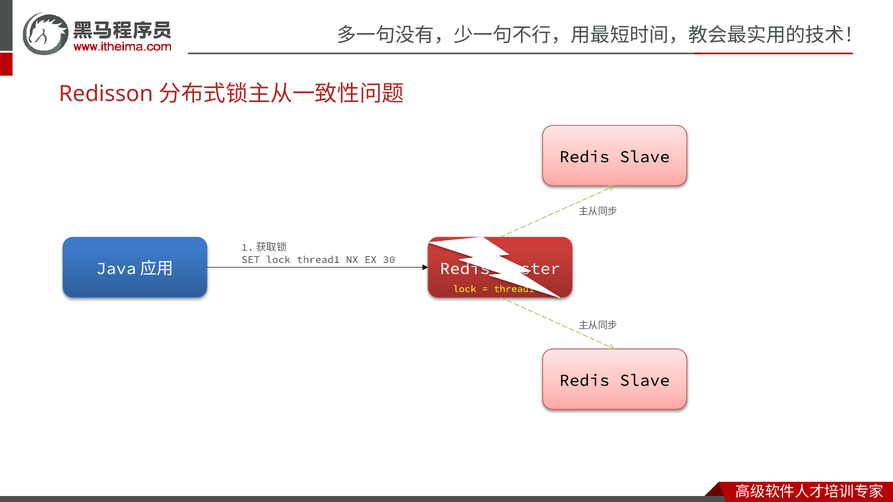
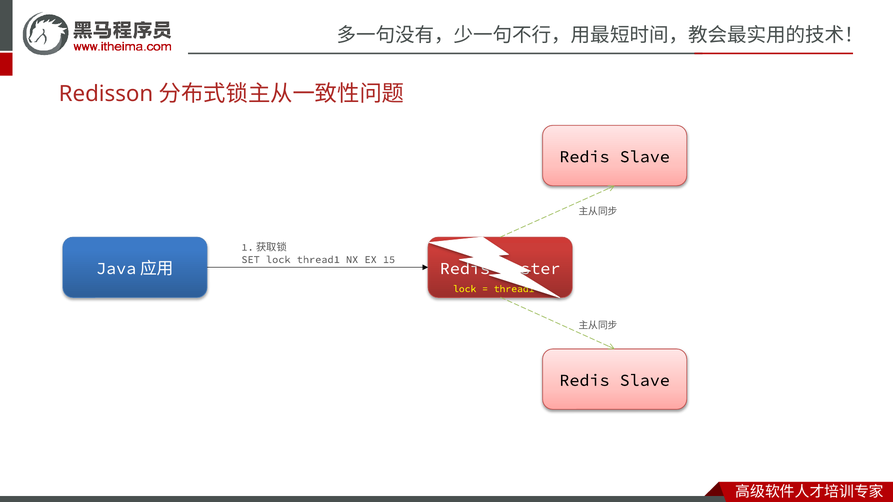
30: 30 -> 15 (389, 260)
